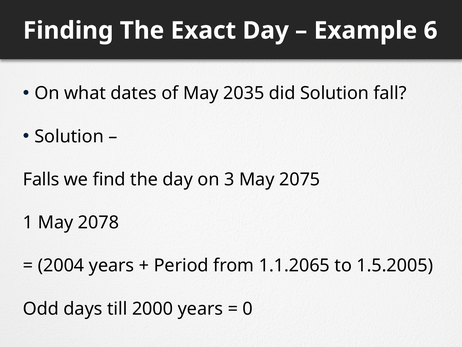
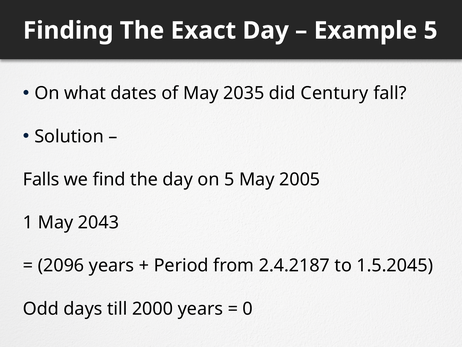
Example 6: 6 -> 5 (431, 31)
did Solution: Solution -> Century (334, 93)
on 3: 3 -> 5 (229, 179)
2075: 2075 -> 2005 (300, 179)
2078: 2078 -> 2043 (98, 222)
2004: 2004 -> 2096 (61, 265)
1.1.2065: 1.1.2065 -> 2.4.2187 (294, 265)
1.5.2005: 1.5.2005 -> 1.5.2045 (395, 265)
